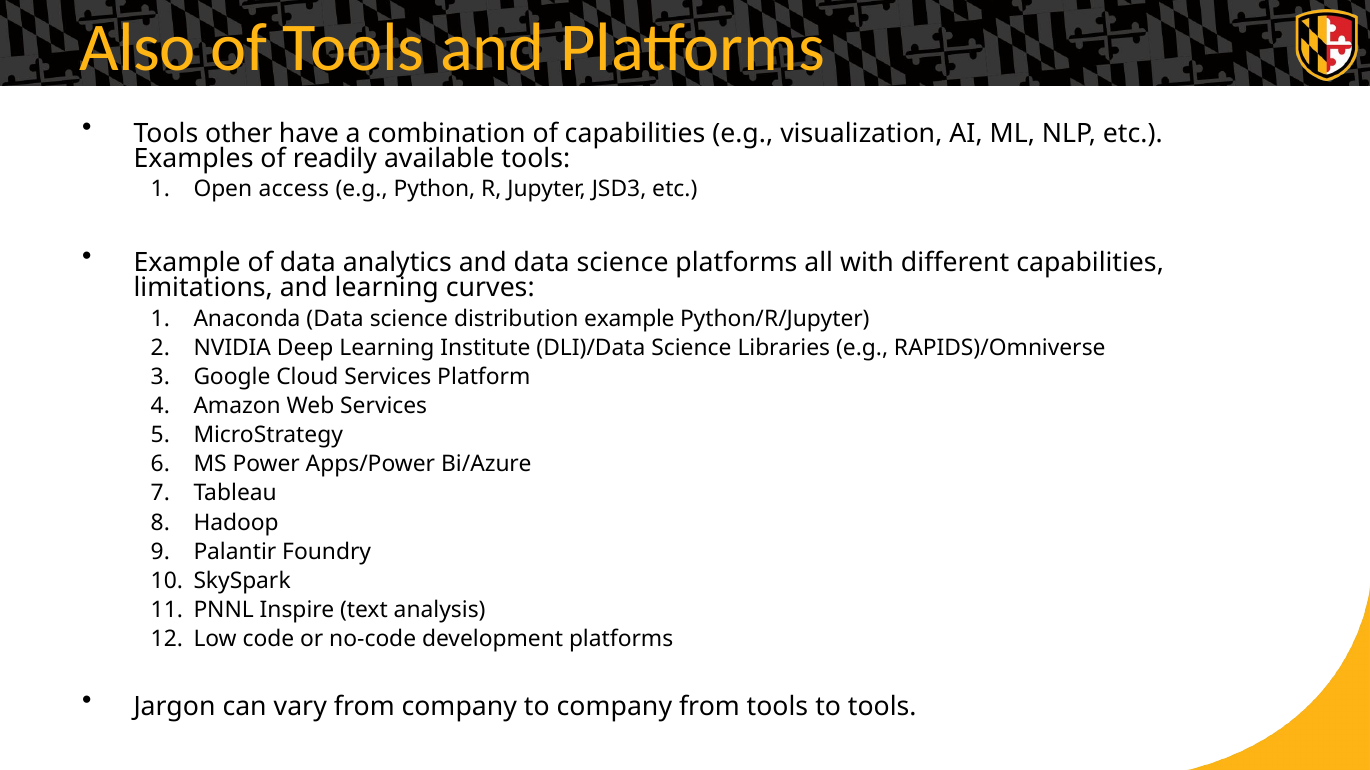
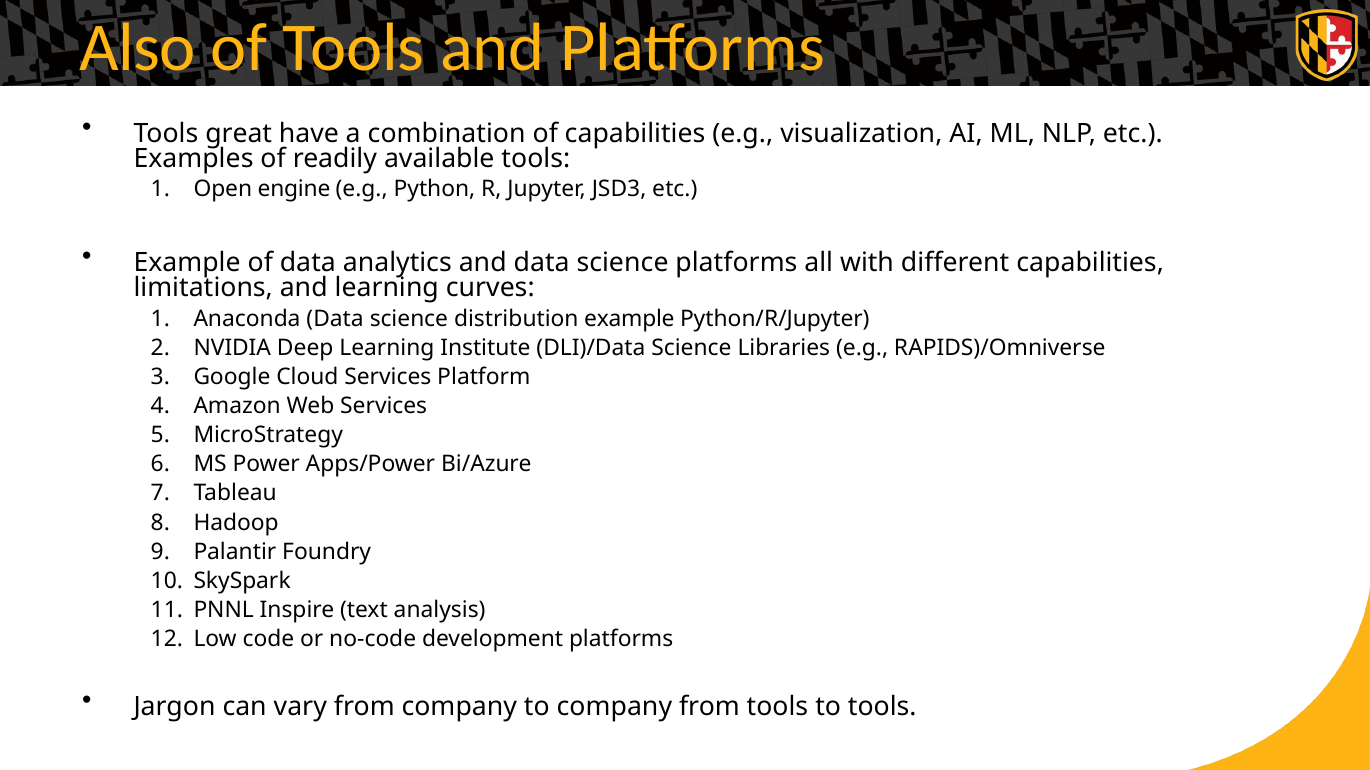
other: other -> great (239, 133)
access: access -> engine (294, 189)
